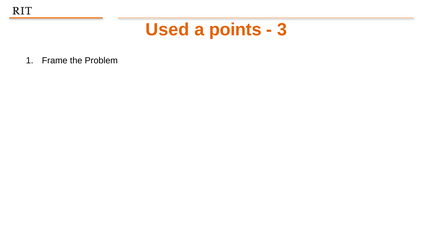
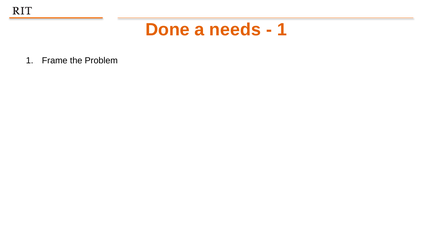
Used: Used -> Done (168, 30)
points: points -> needs (235, 30)
3: 3 -> 1 (282, 30)
